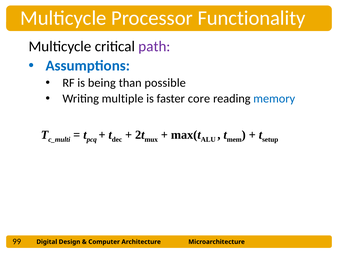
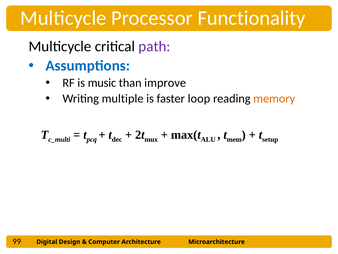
being: being -> music (102, 83)
possible: possible -> improve (165, 83)
core: core -> loop (199, 98)
memory colour: blue -> orange (274, 98)
